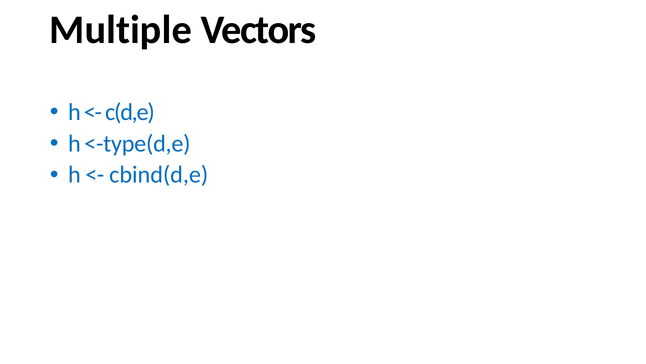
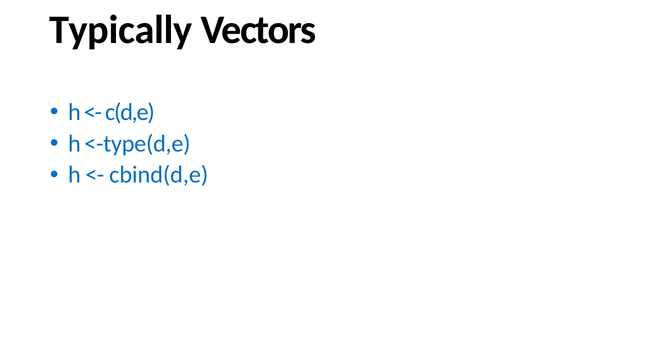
Multiple: Multiple -> Typically (121, 30)
